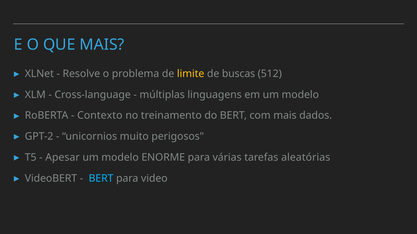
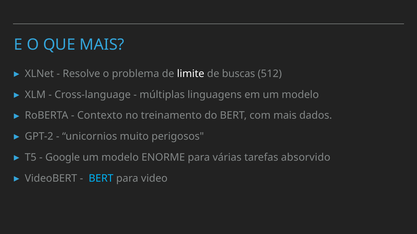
limite colour: yellow -> white (191, 74)
Apesar: Apesar -> Google (63, 158)
aleatórias: aleatórias -> absorvido (306, 158)
